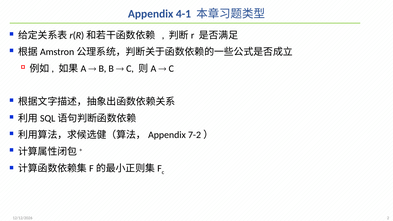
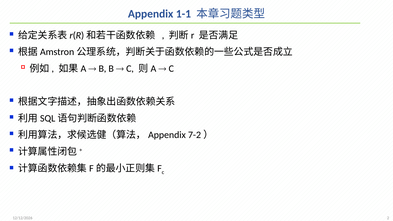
4-1: 4-1 -> 1-1 (183, 14)
